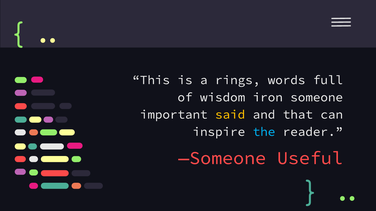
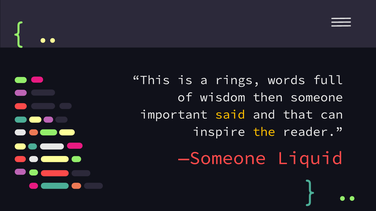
iron: iron -> then (268, 97)
the colour: light blue -> yellow (264, 132)
Useful: Useful -> Liquid (310, 158)
